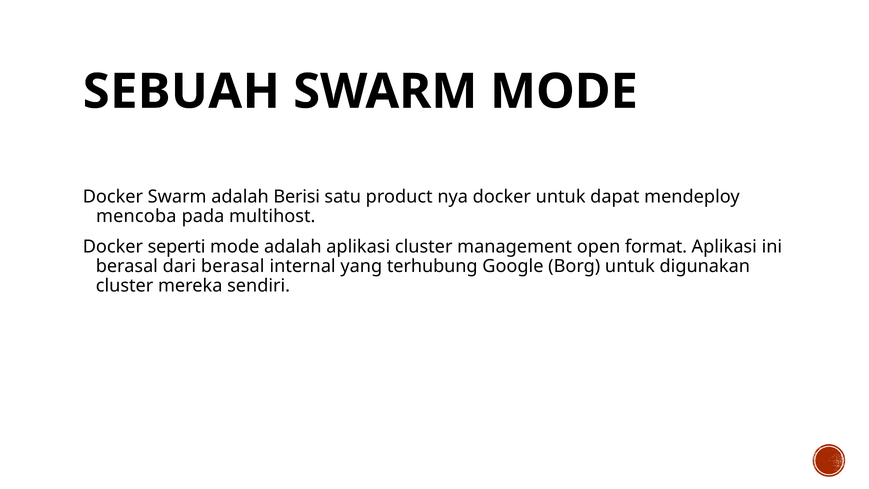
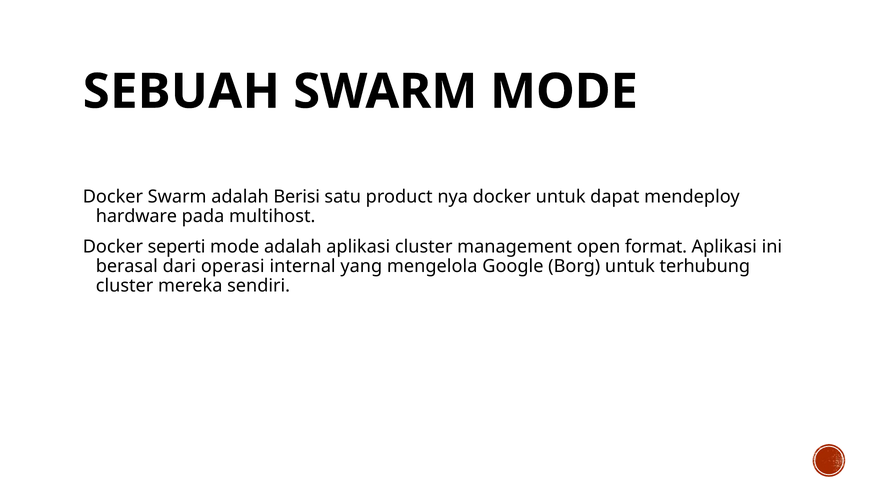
mencoba: mencoba -> hardware (136, 216)
dari berasal: berasal -> operasi (233, 266)
terhubung: terhubung -> mengelola (432, 266)
digunakan: digunakan -> terhubung (705, 266)
